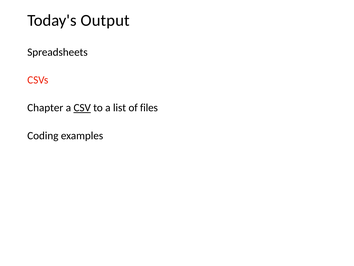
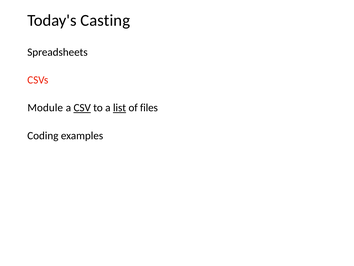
Output: Output -> Casting (105, 20)
Chapter: Chapter -> Module (45, 108)
list underline: none -> present (120, 108)
